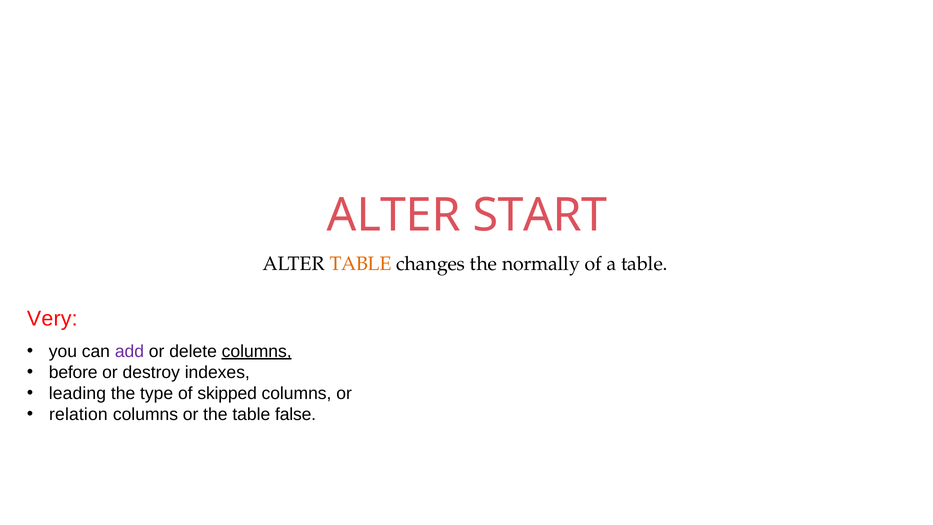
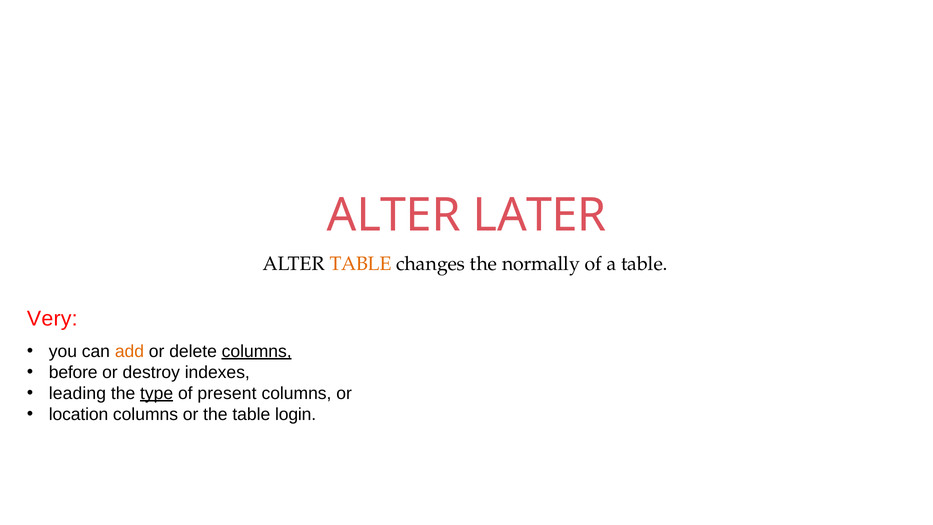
START: START -> LATER (540, 215)
add colour: purple -> orange (129, 351)
type underline: none -> present (157, 393)
skipped: skipped -> present (227, 393)
relation: relation -> location (79, 414)
false: false -> login (296, 414)
